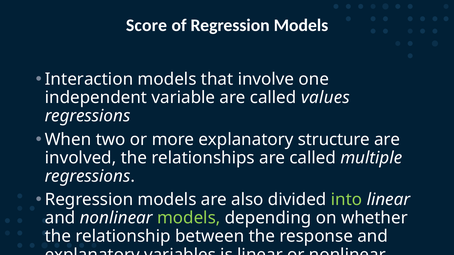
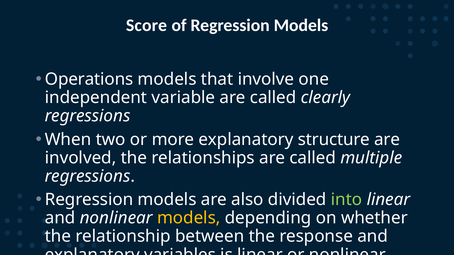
Interaction: Interaction -> Operations (89, 79)
values: values -> clearly (326, 98)
models colour: light green -> yellow (189, 218)
